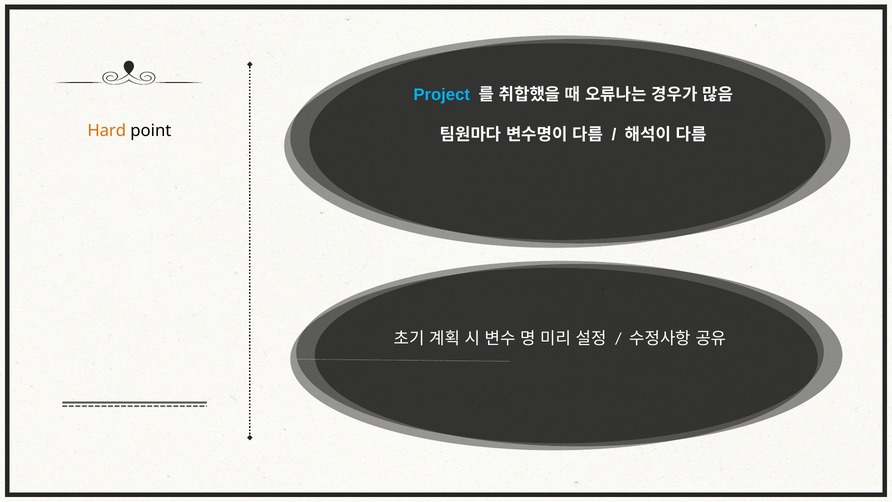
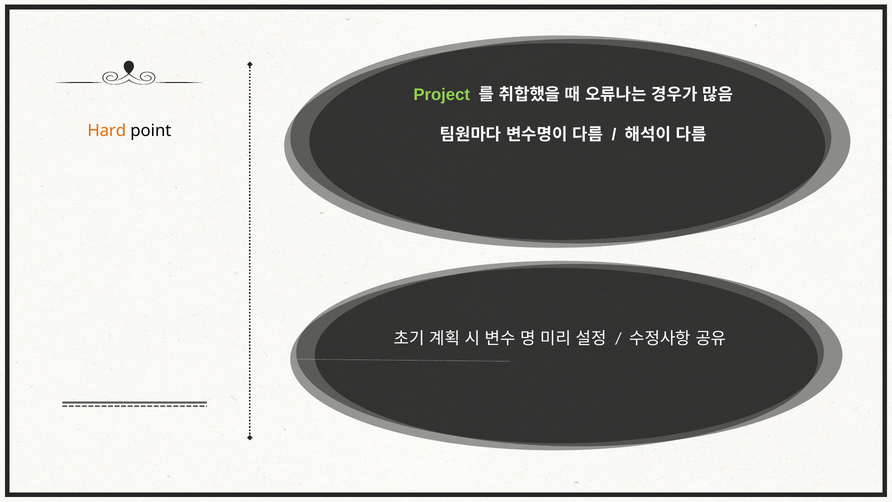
Project colour: light blue -> light green (442, 95)
